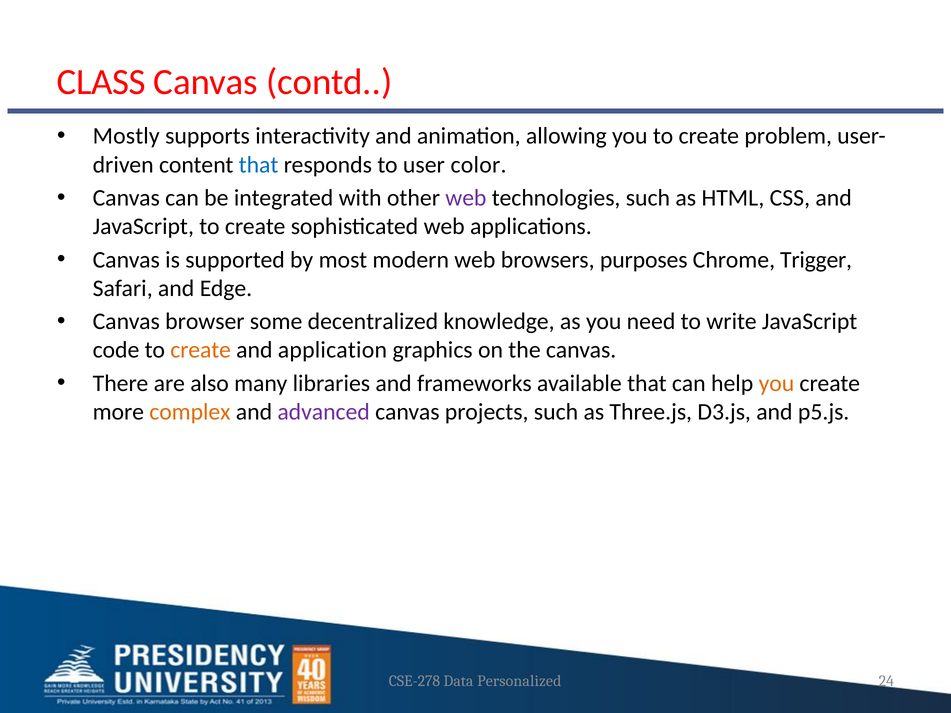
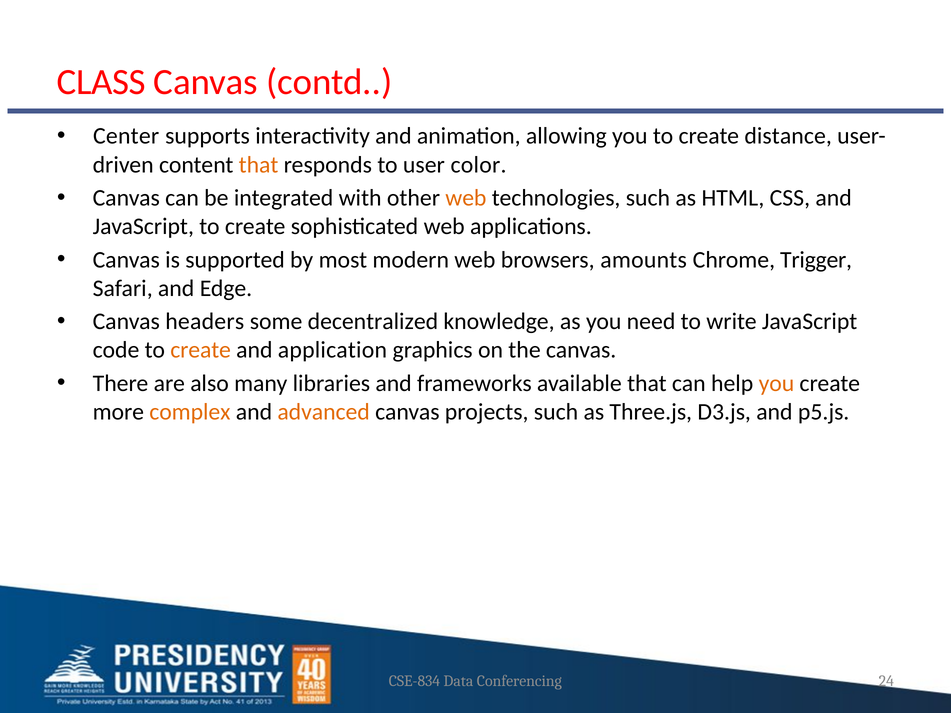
Mostly: Mostly -> Center (126, 136)
problem: problem -> distance (788, 136)
that colour: blue -> orange (259, 165)
web colour: purple -> orange (466, 198)
purposes: purposes -> amounts (644, 260)
browser: browser -> headers (205, 322)
advanced colour: purple -> orange (324, 412)
CSE-278: CSE-278 -> CSE-834 (414, 681)
Personalized: Personalized -> Conferencing (519, 681)
